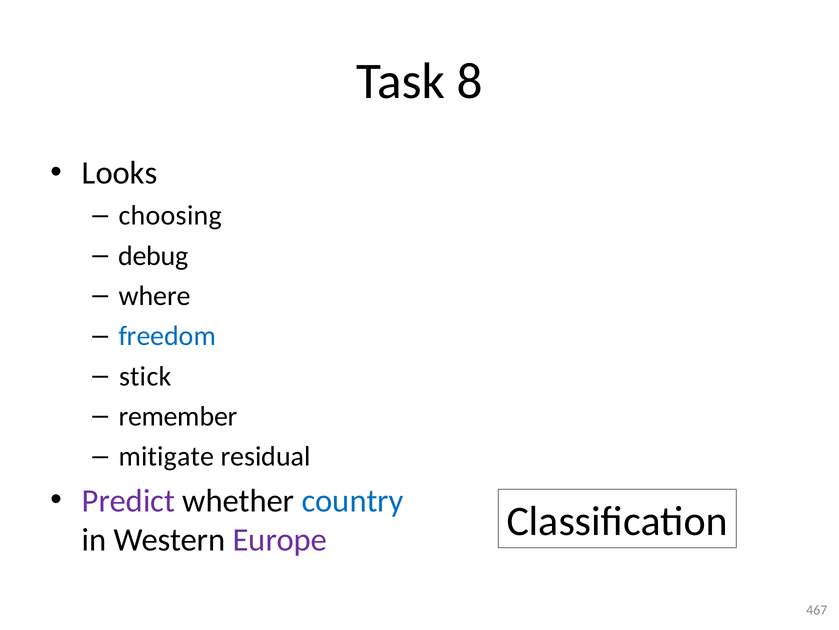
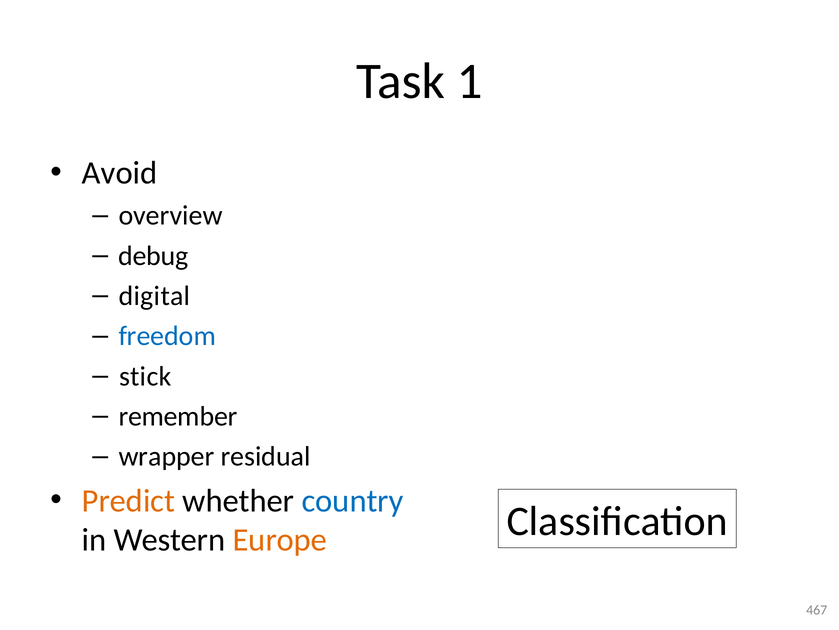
8: 8 -> 1 (470, 81)
Looks: Looks -> Avoid (120, 173)
choosing: choosing -> overview (171, 215)
where: where -> digital (155, 296)
mitigate: mitigate -> wrapper (167, 456)
Predict colour: purple -> orange (128, 500)
Europe colour: purple -> orange (280, 539)
